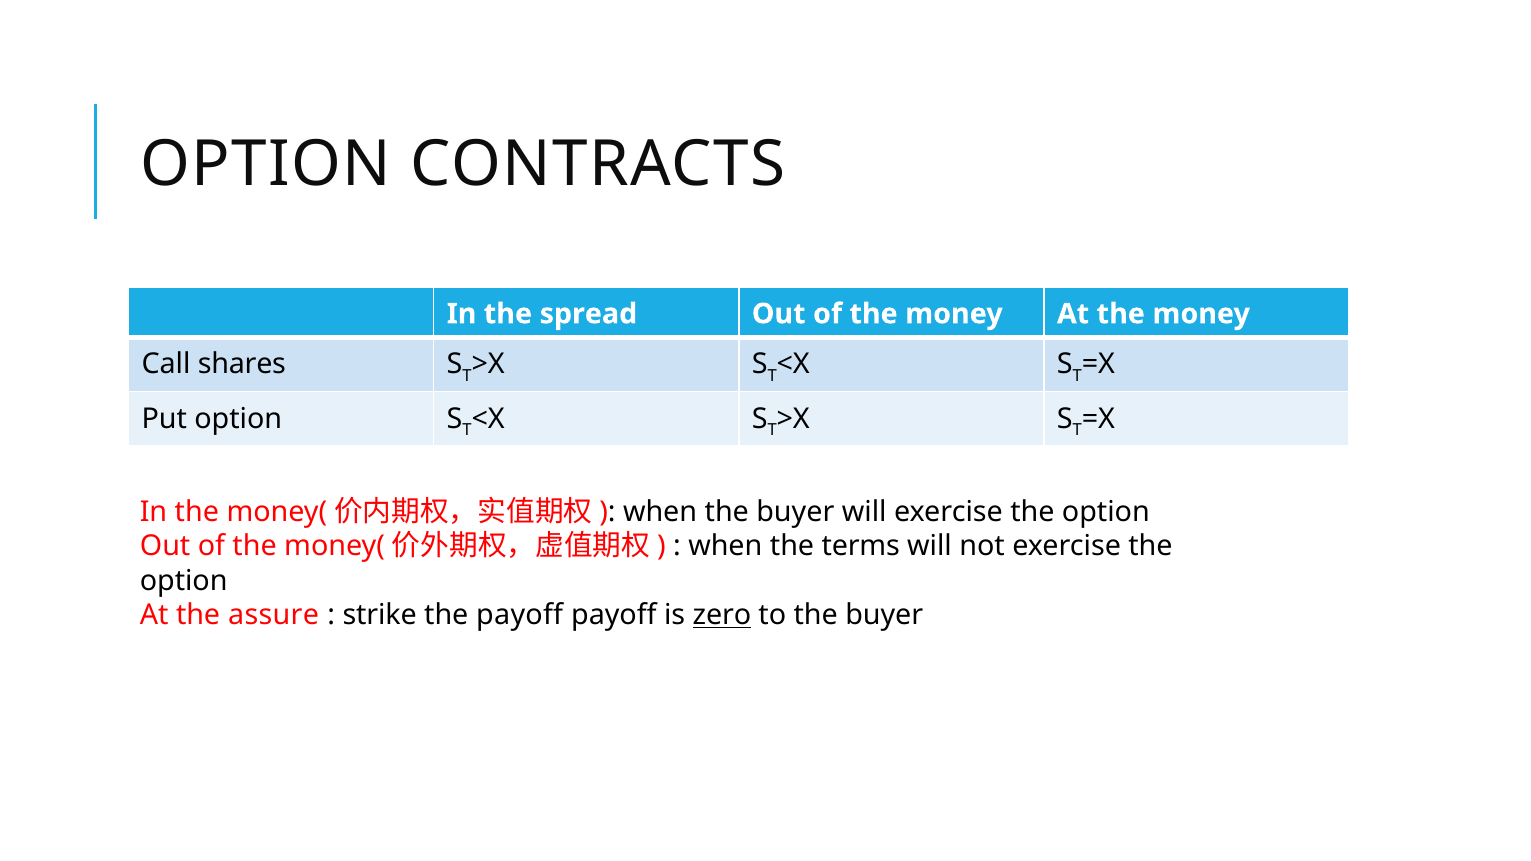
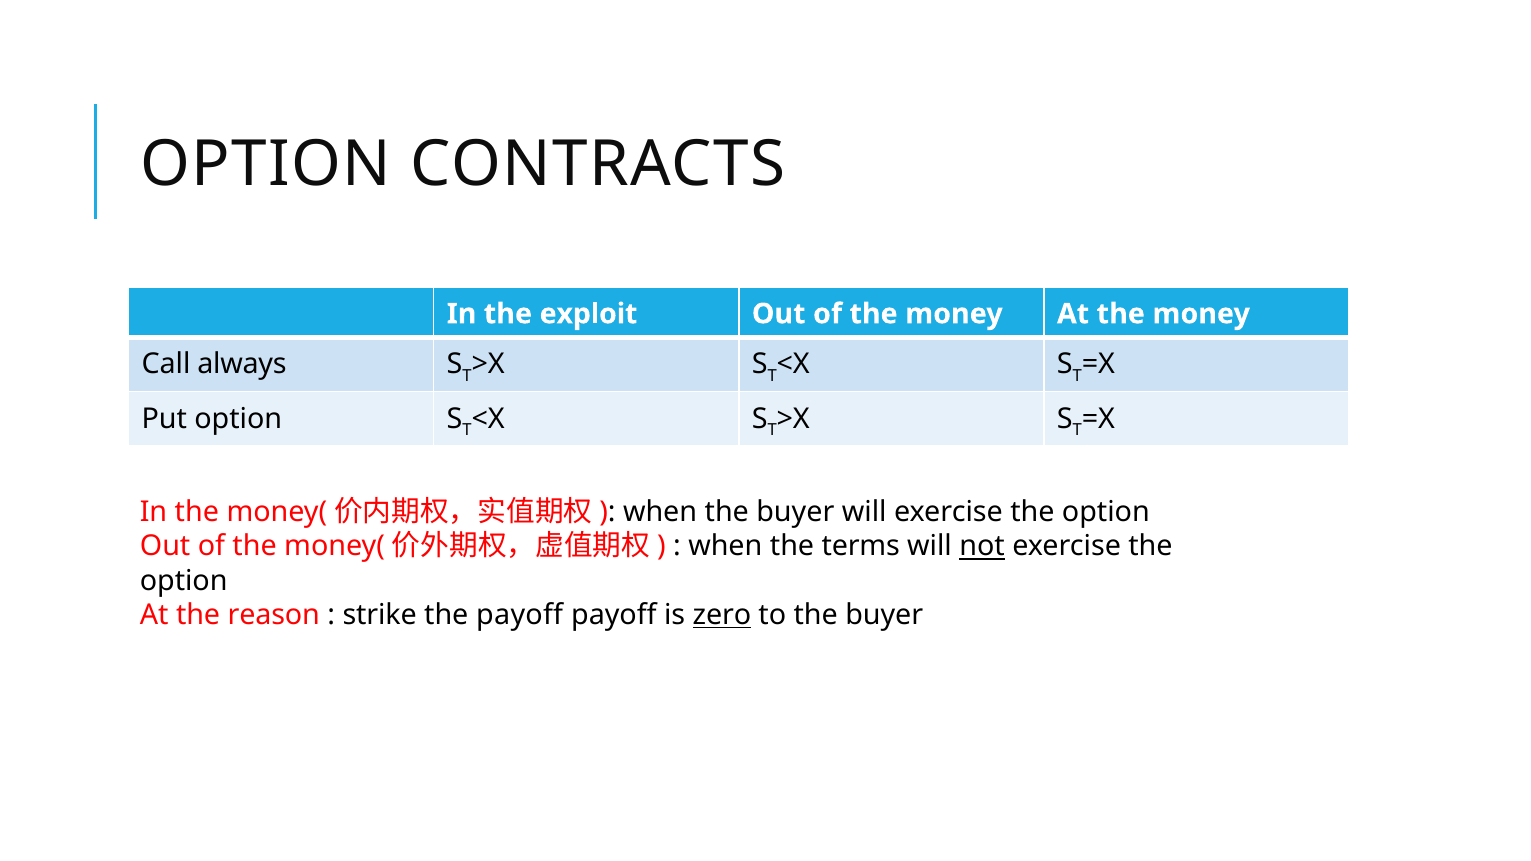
spread: spread -> exploit (589, 314)
shares: shares -> always (242, 365)
not underline: none -> present (982, 547)
assure: assure -> reason (274, 615)
